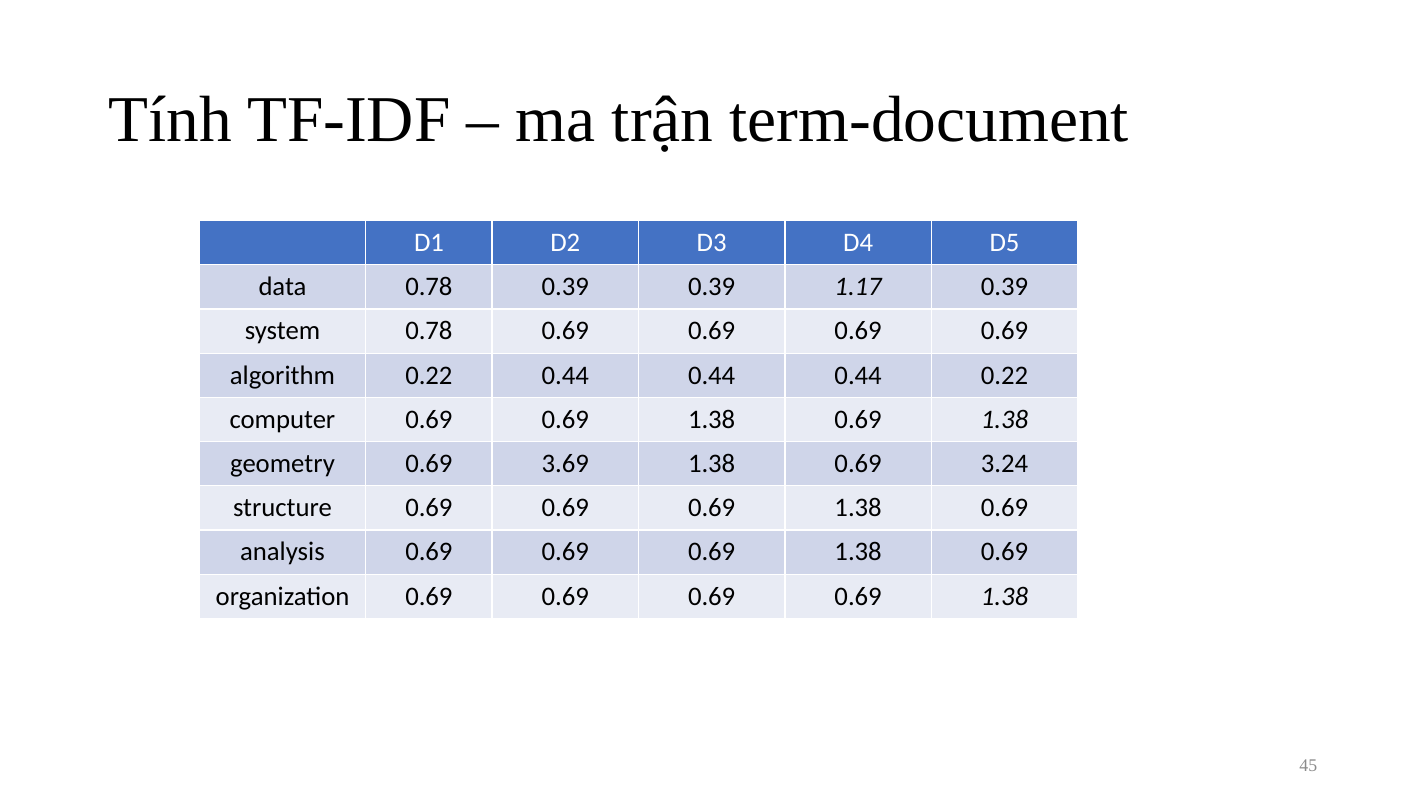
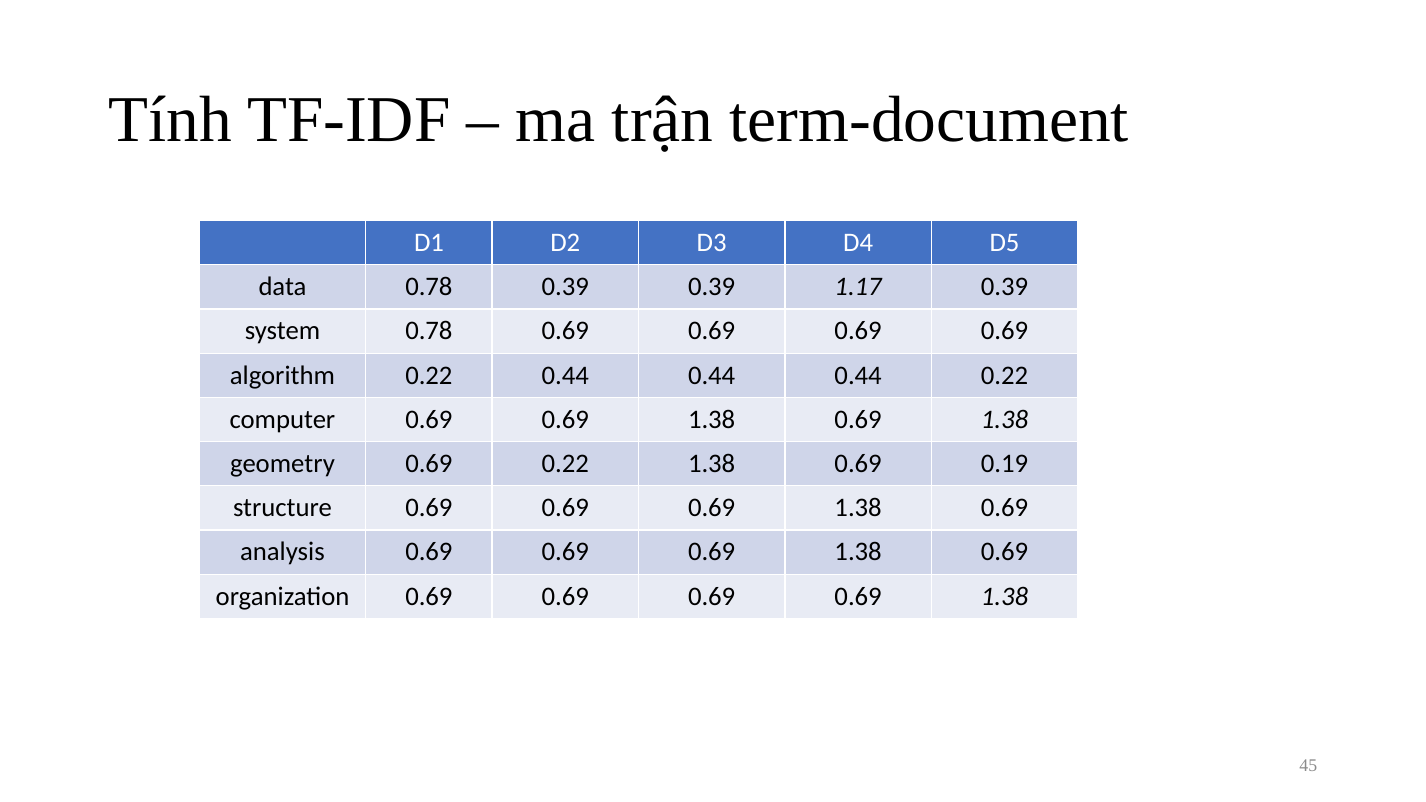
0.69 3.69: 3.69 -> 0.22 (565, 464)
3.24: 3.24 -> 0.19 (1005, 464)
